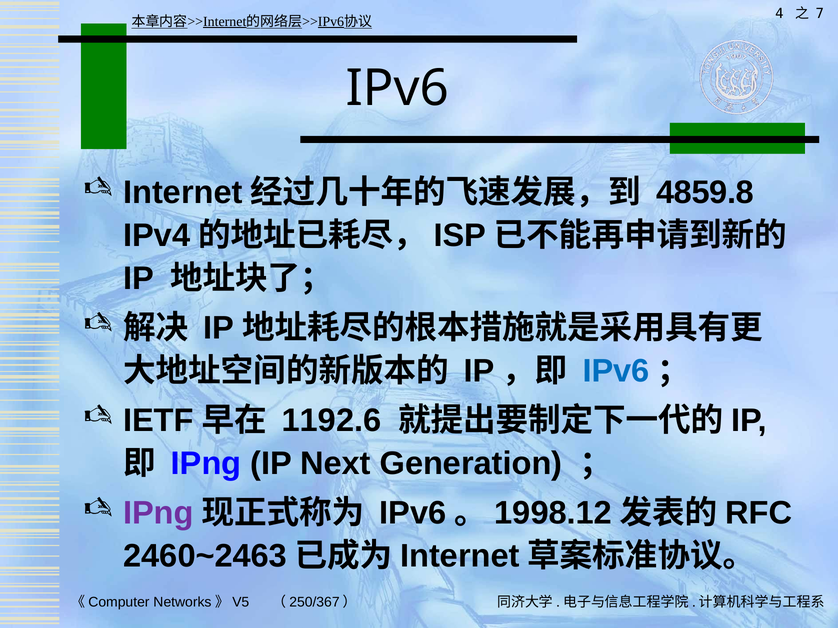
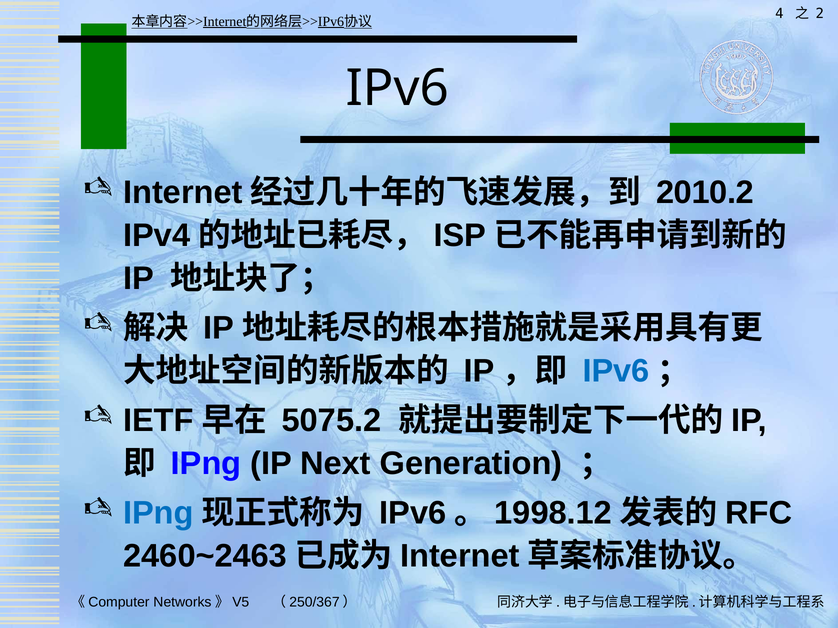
7: 7 -> 2 (820, 14)
4859.8: 4859.8 -> 2010.2 (705, 192)
1192.6: 1192.6 -> 5075.2 (331, 421)
IPng colour: purple -> blue (159, 513)
